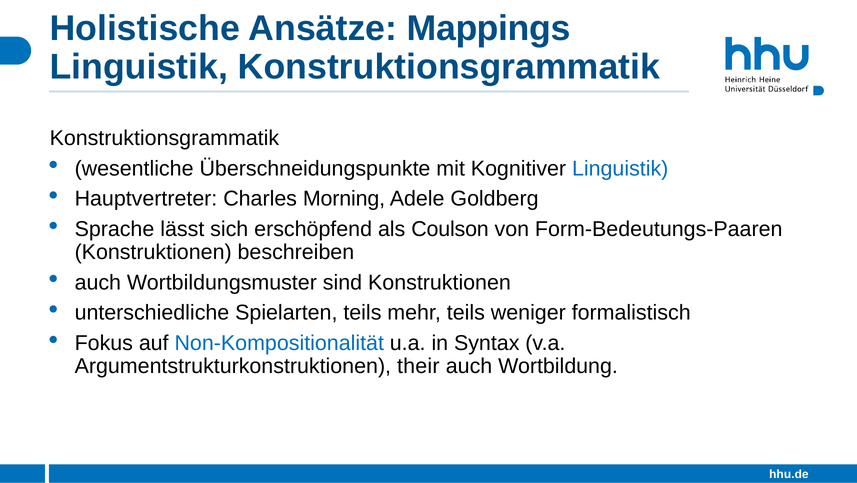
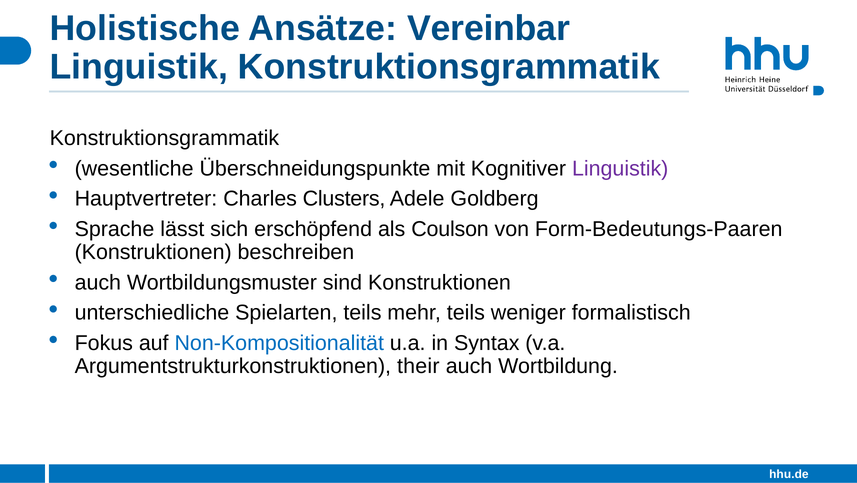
Mappings: Mappings -> Vereinbar (489, 28)
Linguistik colour: blue -> purple (620, 168)
Morning: Morning -> Clusters (344, 199)
